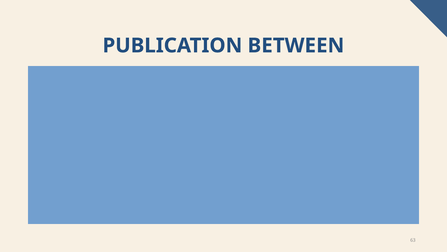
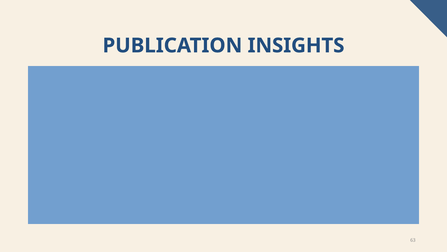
BETWEEN: BETWEEN -> INSIGHTS (296, 45)
